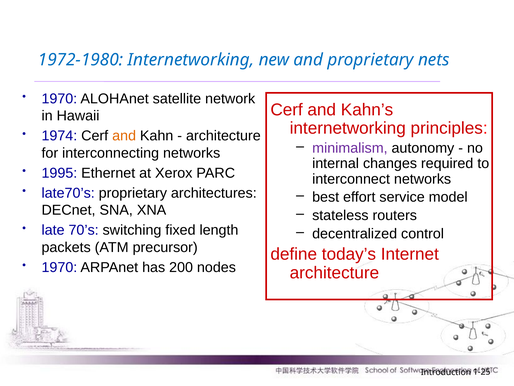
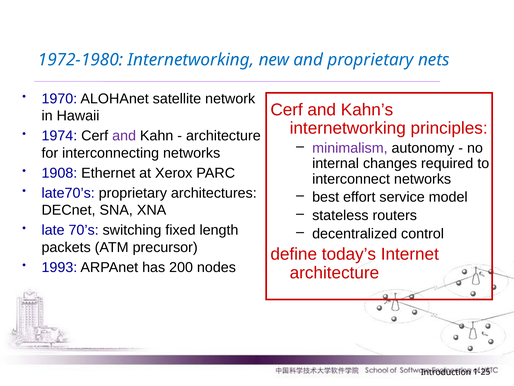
and colour: orange -> purple (124, 136)
1995: 1995 -> 1908 (59, 173)
1970: 1970 -> 1993 (59, 267)
